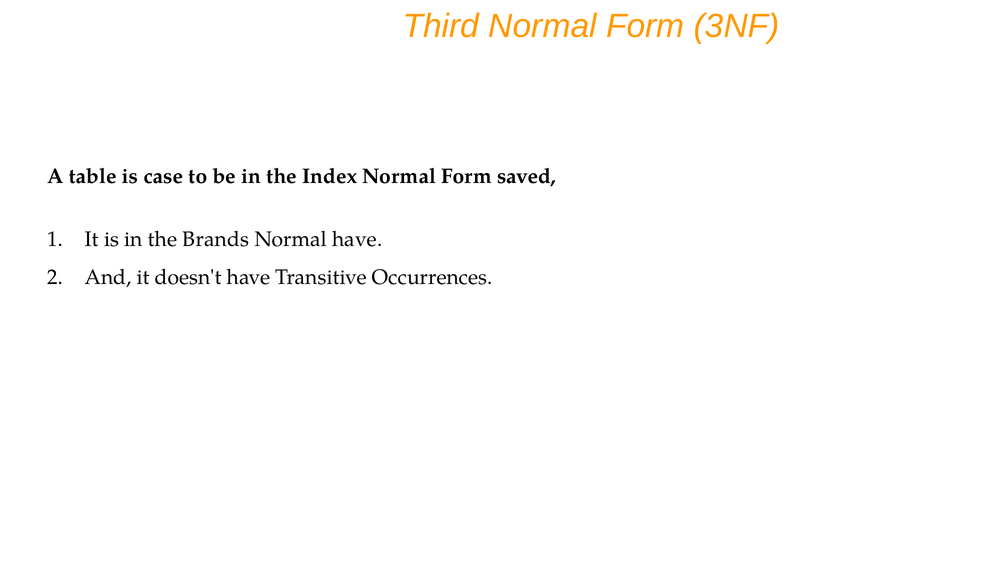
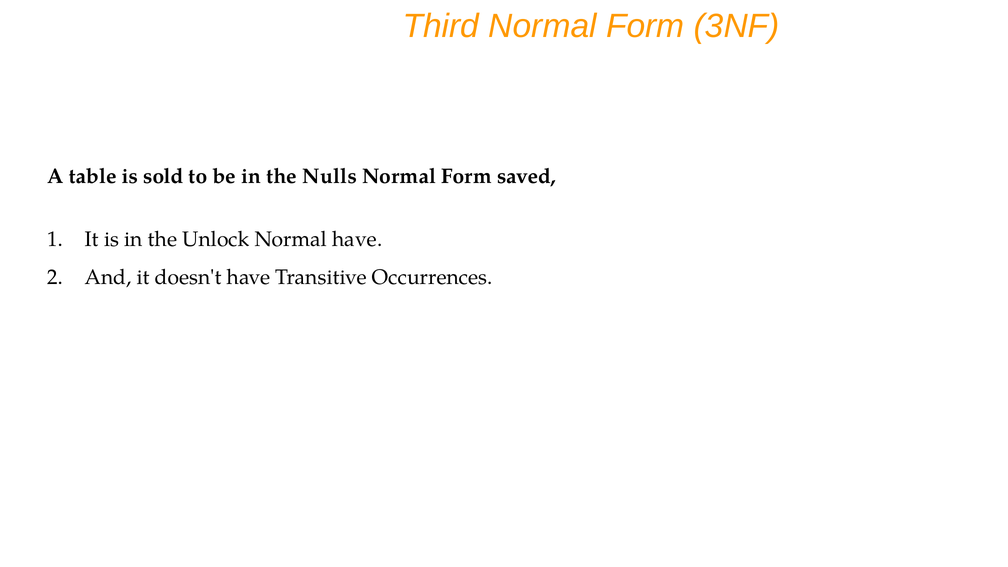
case: case -> sold (164, 176)
Index: Index -> Nulls (330, 176)
Brands: Brands -> Unlock (216, 239)
